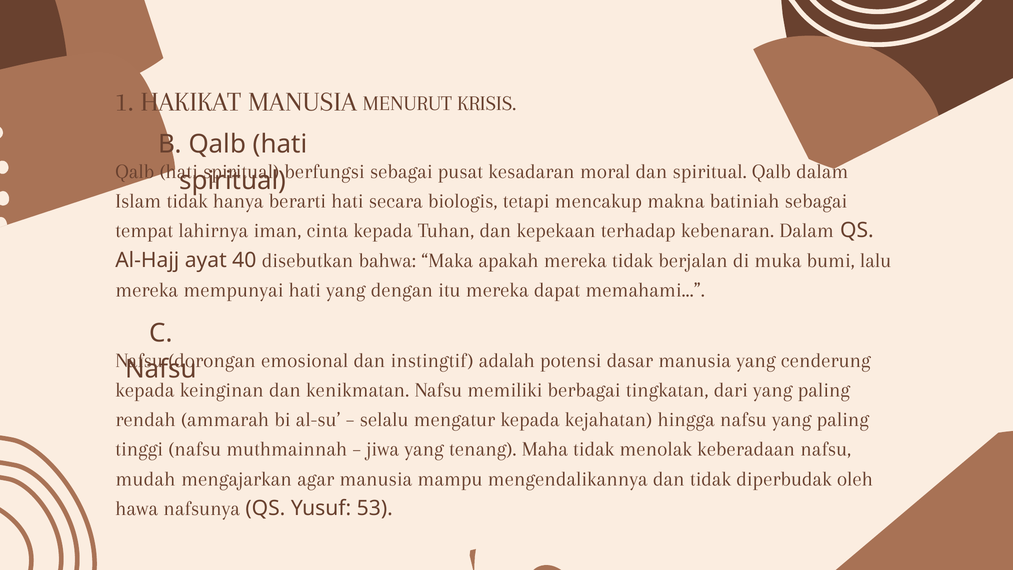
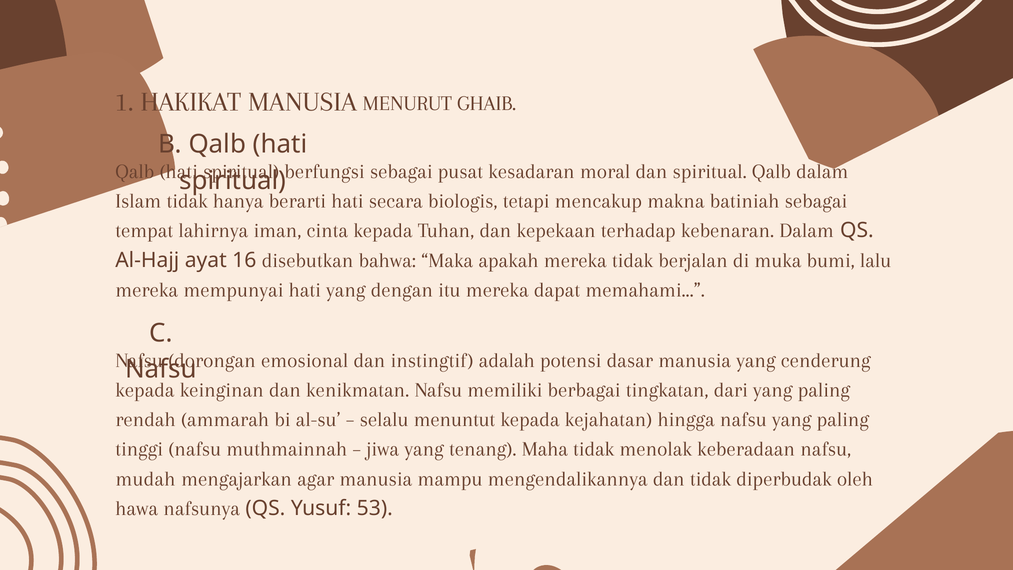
KRISIS: KRISIS -> GHAIB (487, 103)
40: 40 -> 16 (244, 260)
mengatur: mengatur -> menuntut (455, 419)
